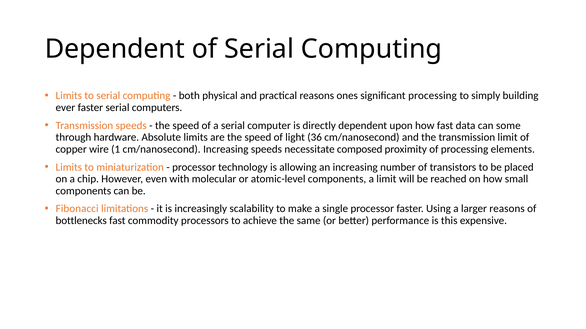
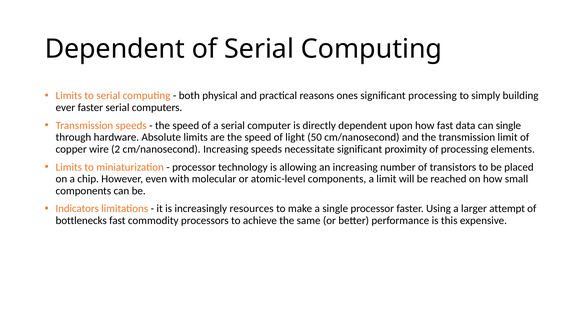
can some: some -> single (508, 126)
36: 36 -> 50 (315, 138)
1: 1 -> 2 (116, 149)
necessitate composed: composed -> significant (360, 149)
Fibonacci: Fibonacci -> Indicators (77, 209)
scalability: scalability -> resources (252, 209)
larger reasons: reasons -> attempt (507, 209)
